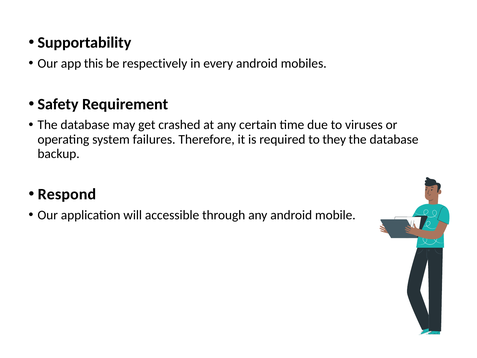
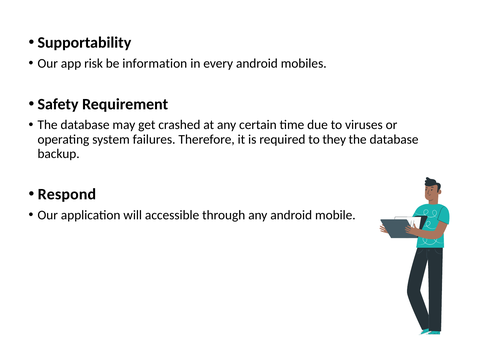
this: this -> risk (94, 63)
respectively: respectively -> information (155, 63)
